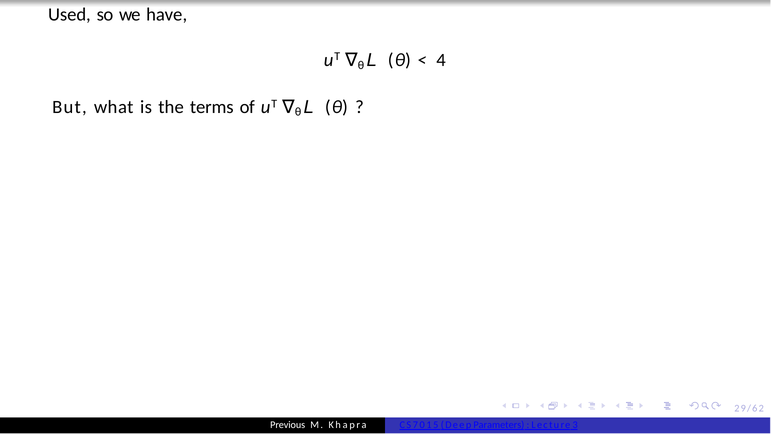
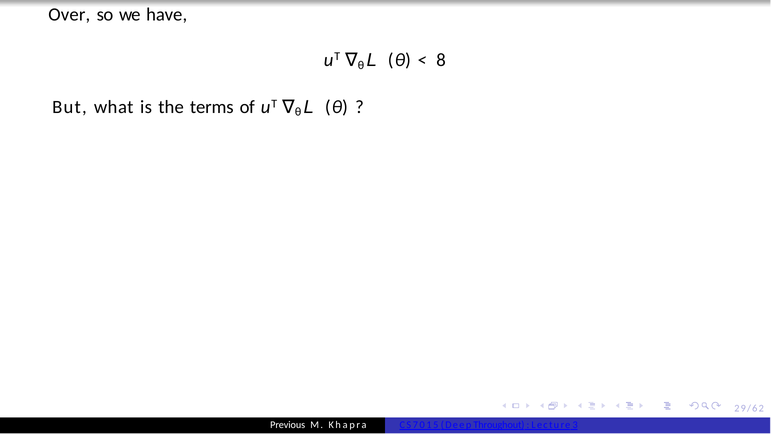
Used: Used -> Over (69, 15)
4: 4 -> 8 (441, 60)
Parameters: Parameters -> Throughout (499, 425)
